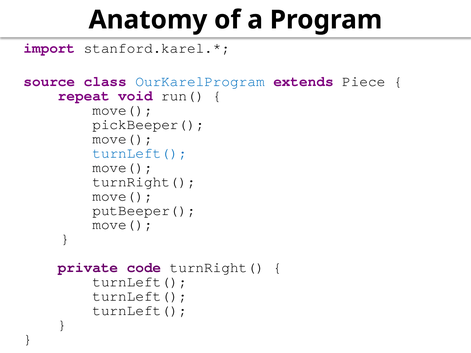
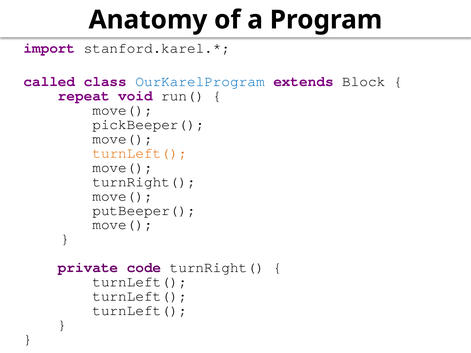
source: source -> called (49, 81)
Piece: Piece -> Block (364, 81)
turnLeft( colour: blue -> orange (140, 153)
